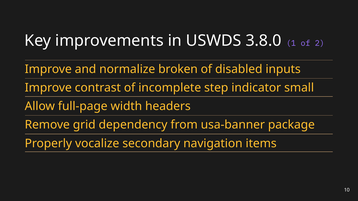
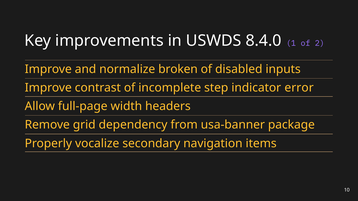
3.8.0: 3.8.0 -> 8.4.0 (263, 41)
small: small -> error (299, 88)
